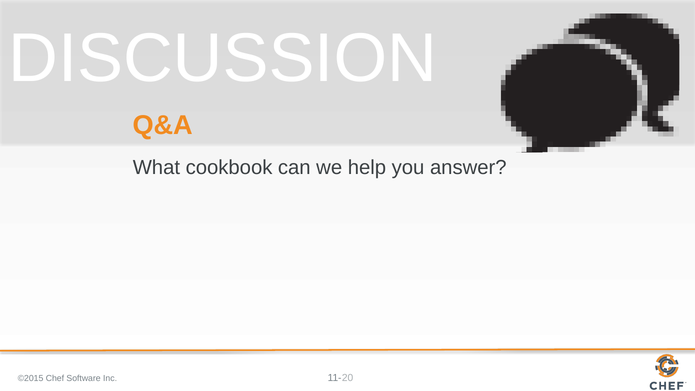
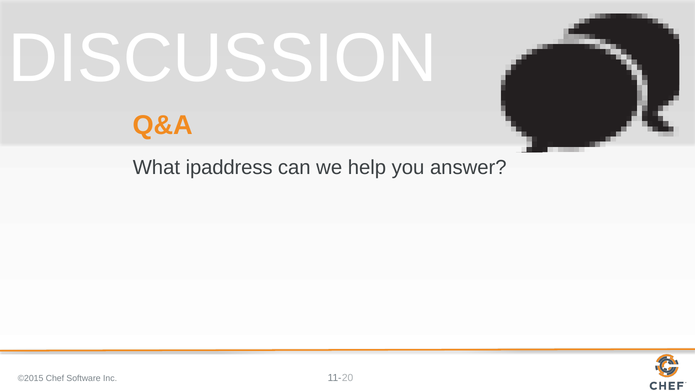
cookbook: cookbook -> ipaddress (229, 167)
